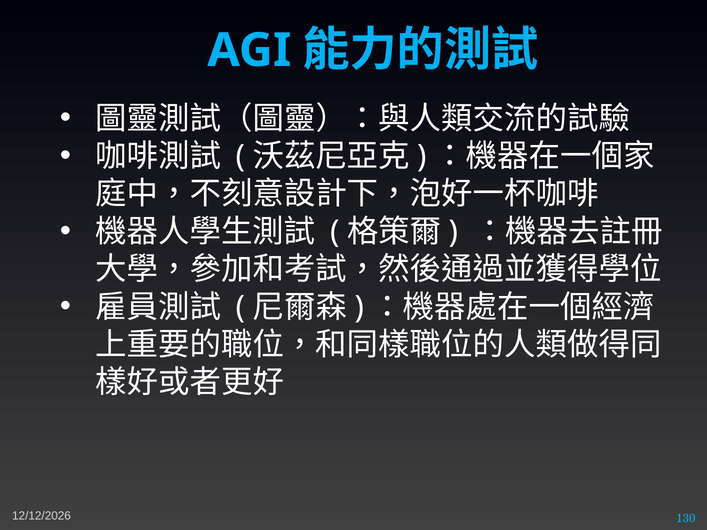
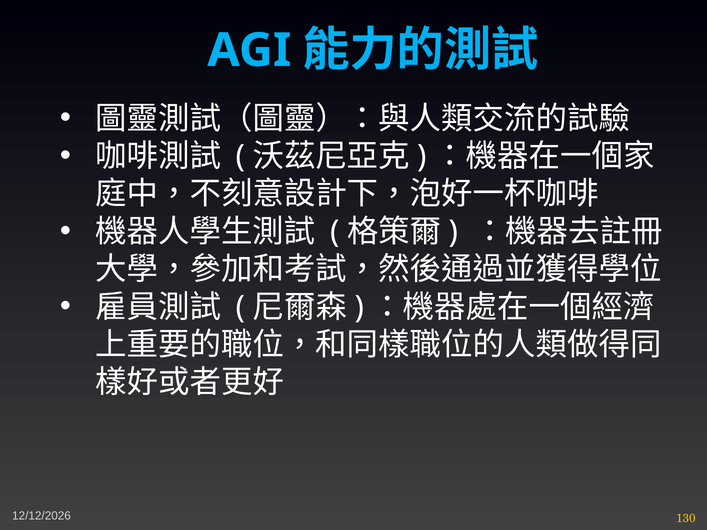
130 colour: light blue -> yellow (686, 519)
